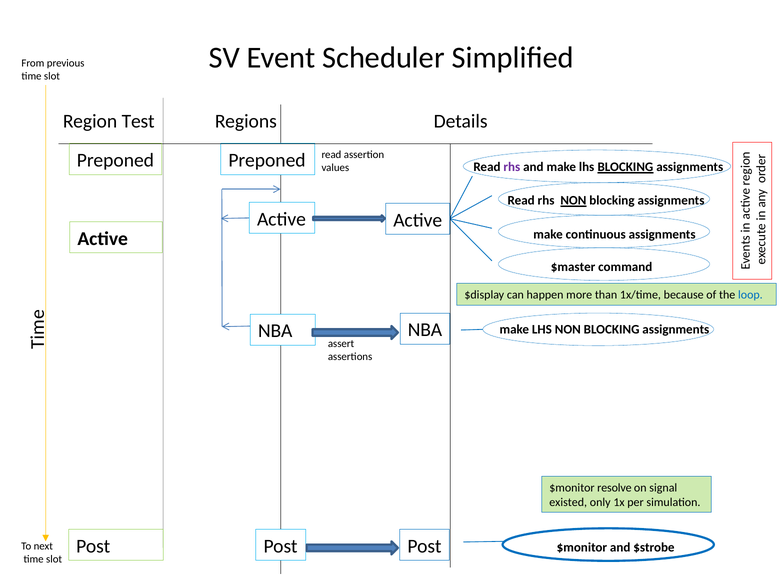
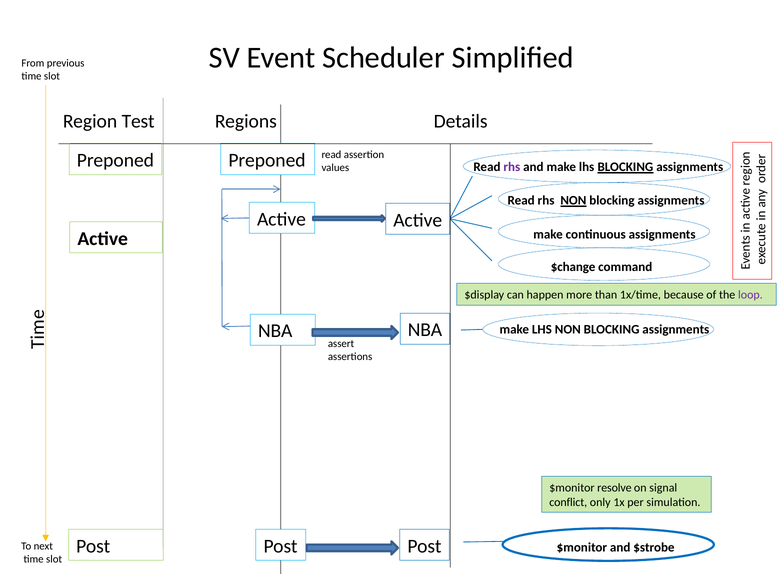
$master: $master -> $change (573, 267)
loop colour: blue -> purple (750, 295)
existed: existed -> conflict (568, 503)
